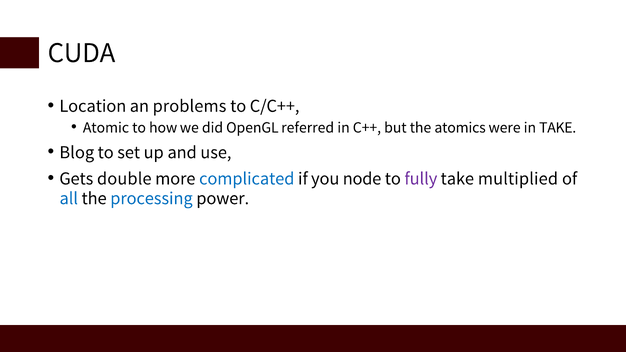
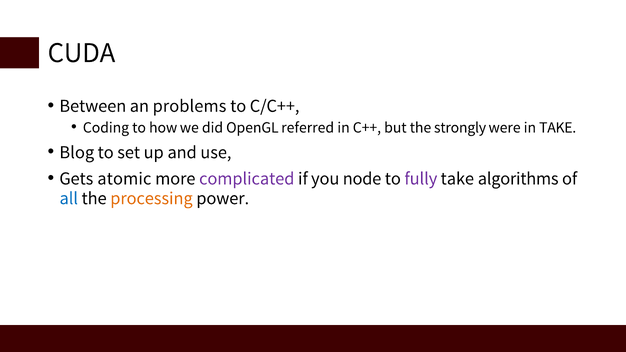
Location: Location -> Between (93, 106)
Atomic: Atomic -> Coding (106, 127)
atomics: atomics -> strongly (460, 127)
double: double -> atomic (124, 178)
complicated colour: blue -> purple (247, 178)
multiplied: multiplied -> algorithms (518, 178)
processing colour: blue -> orange (151, 198)
